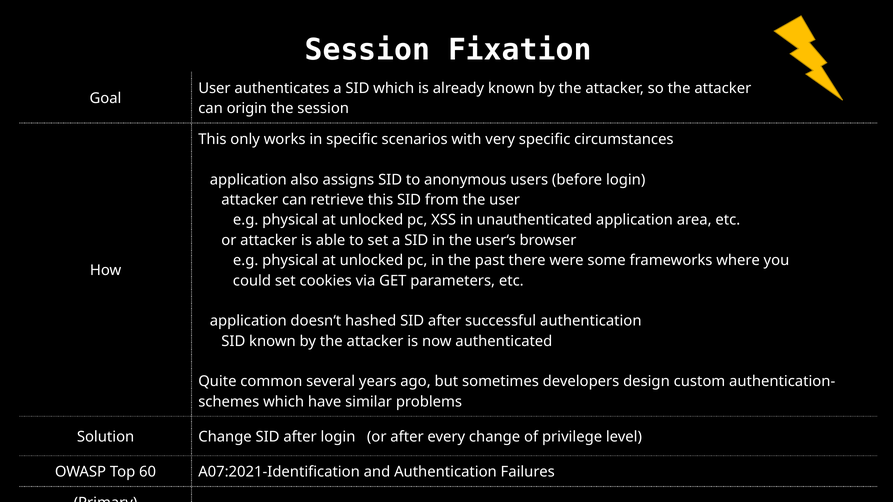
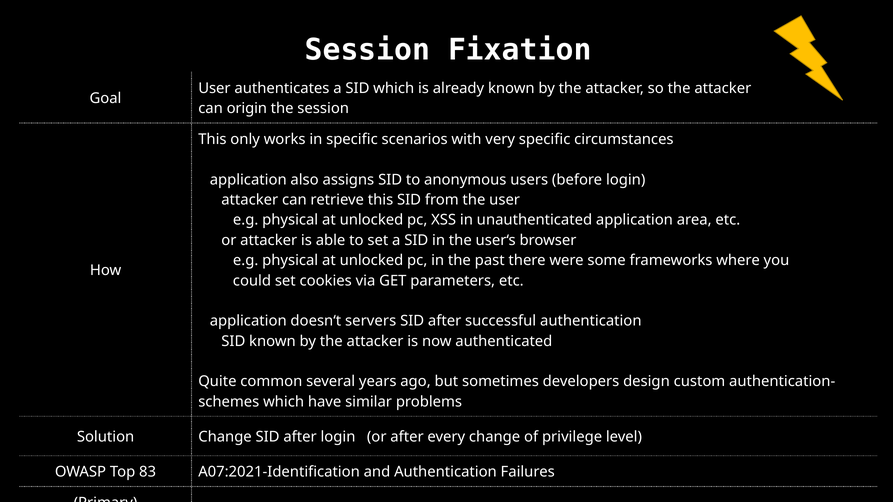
hashed: hashed -> servers (371, 321)
60: 60 -> 83 (148, 472)
